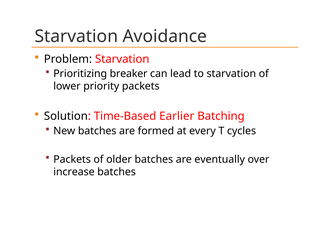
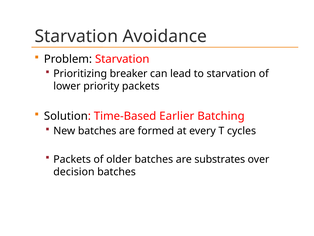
eventually: eventually -> substrates (220, 159)
increase: increase -> decision (74, 172)
